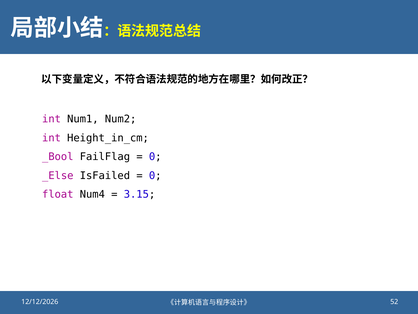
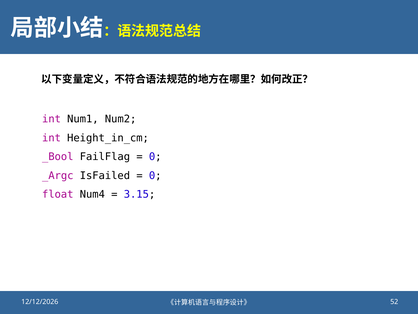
_Else: _Else -> _Argc (58, 175)
